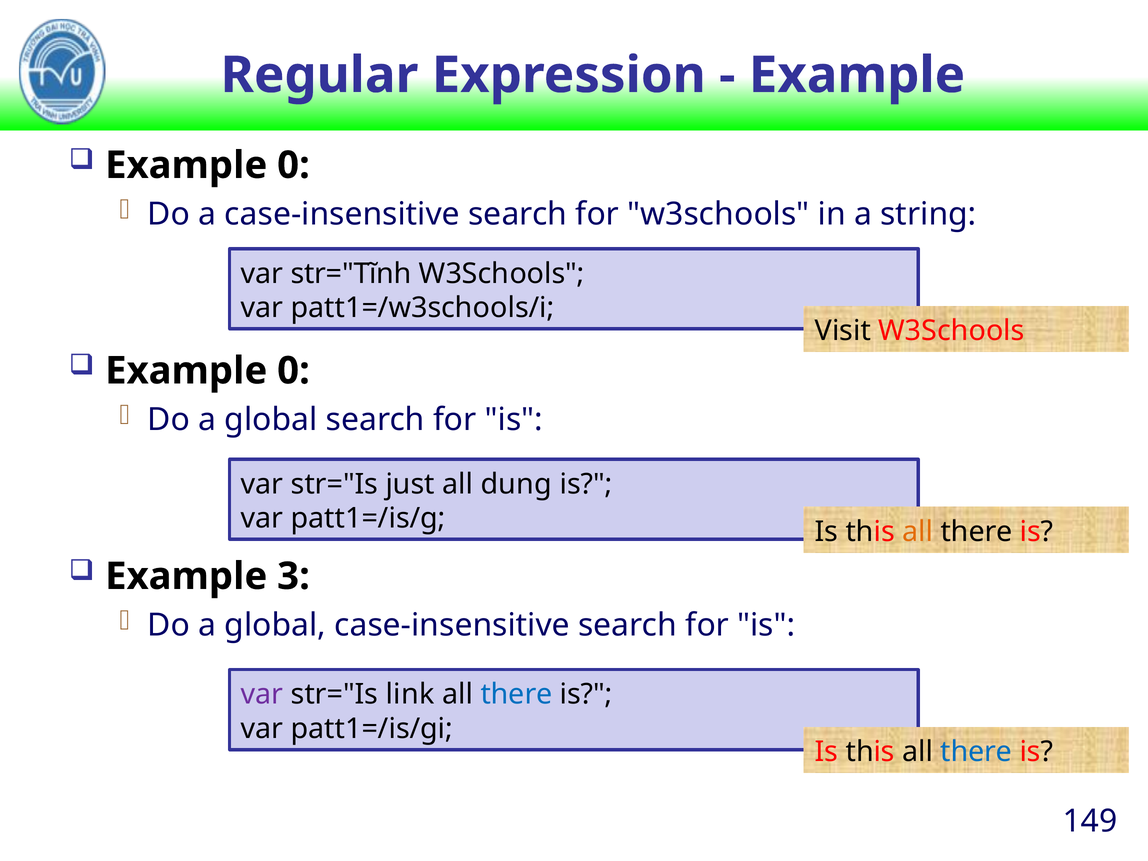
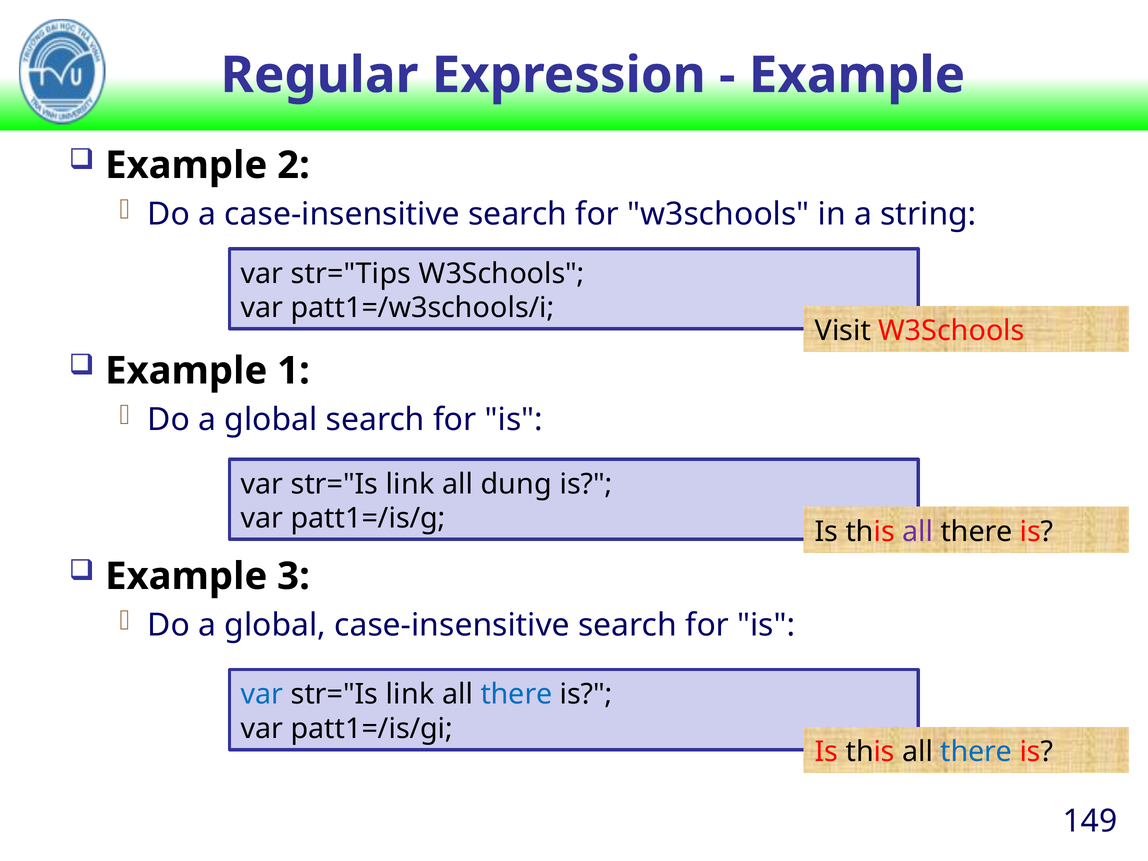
0: 0 -> 2 (294, 165)
str="Tĩnh: str="Tĩnh -> str="Tips (351, 274)
0: 0 -> 1 (294, 371)
just: just -> link (410, 484)
all colour: orange -> purple (918, 532)
var colour: purple -> blue (262, 695)
